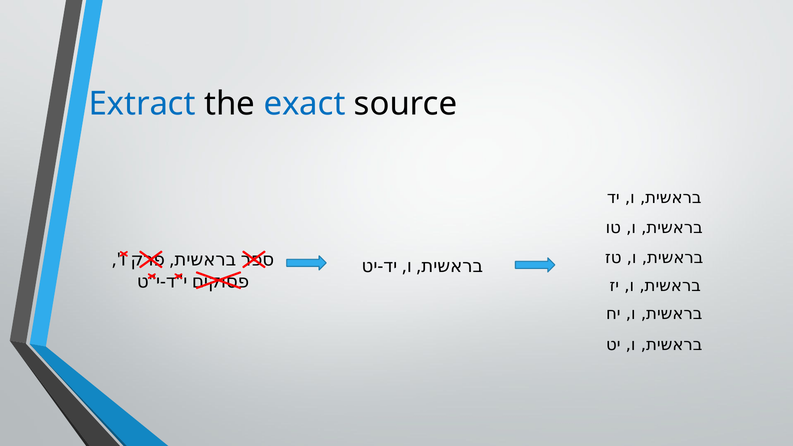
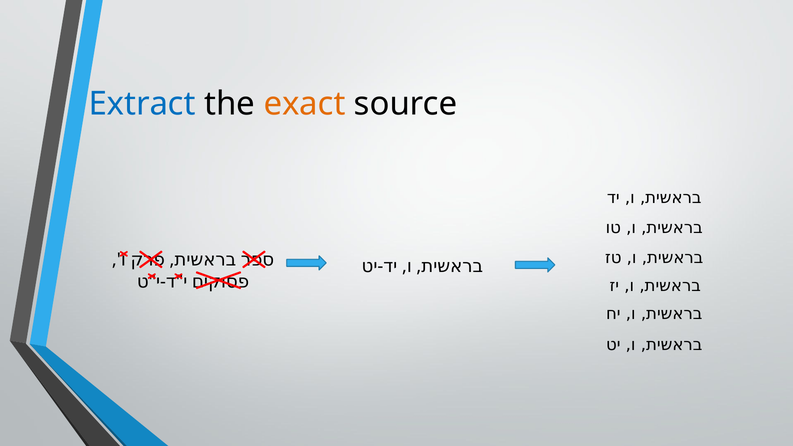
exact colour: blue -> orange (305, 104)
